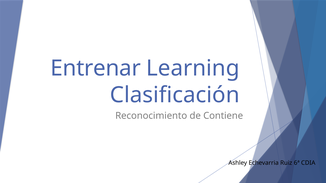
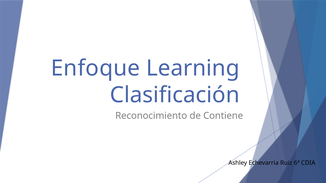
Entrenar: Entrenar -> Enfoque (95, 68)
